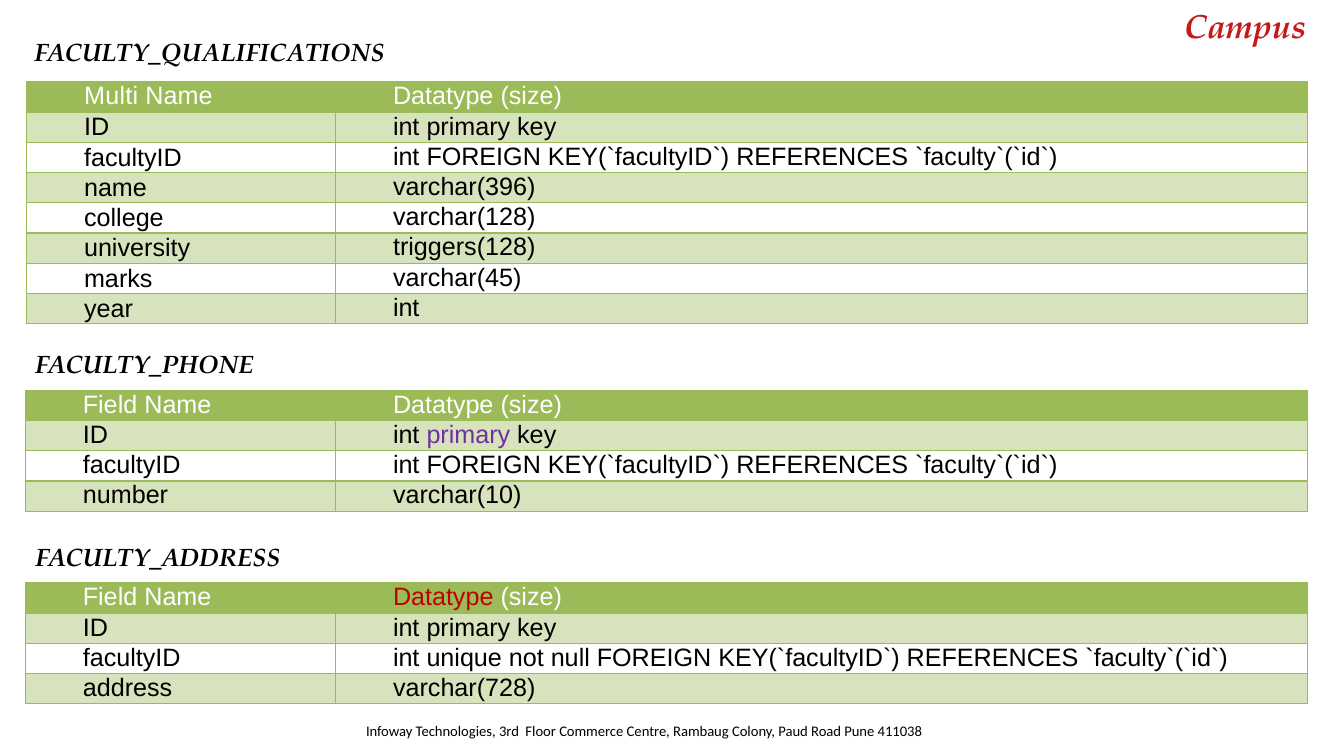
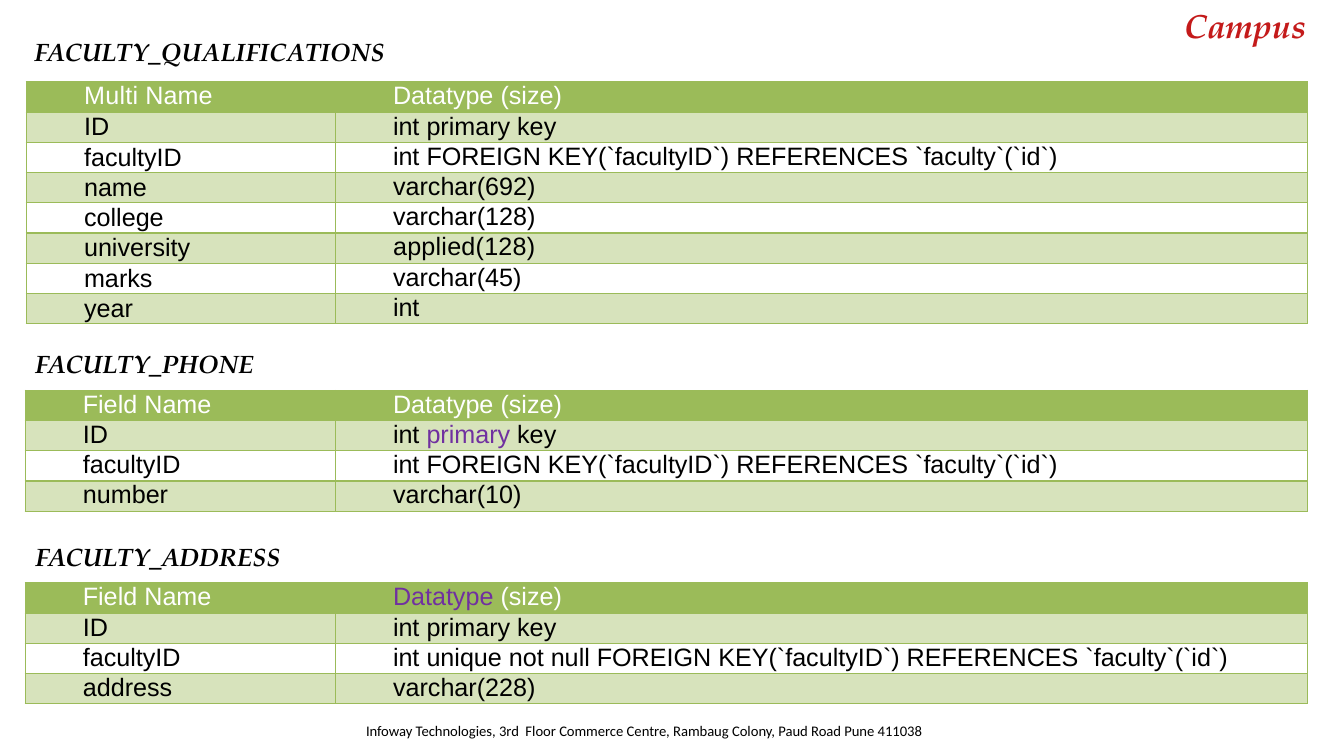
varchar(396: varchar(396 -> varchar(692 (464, 187)
triggers(128: triggers(128 -> applied(128 (464, 248)
Datatype colour: red -> purple (443, 598)
varchar(728: varchar(728 -> varchar(228 (464, 689)
